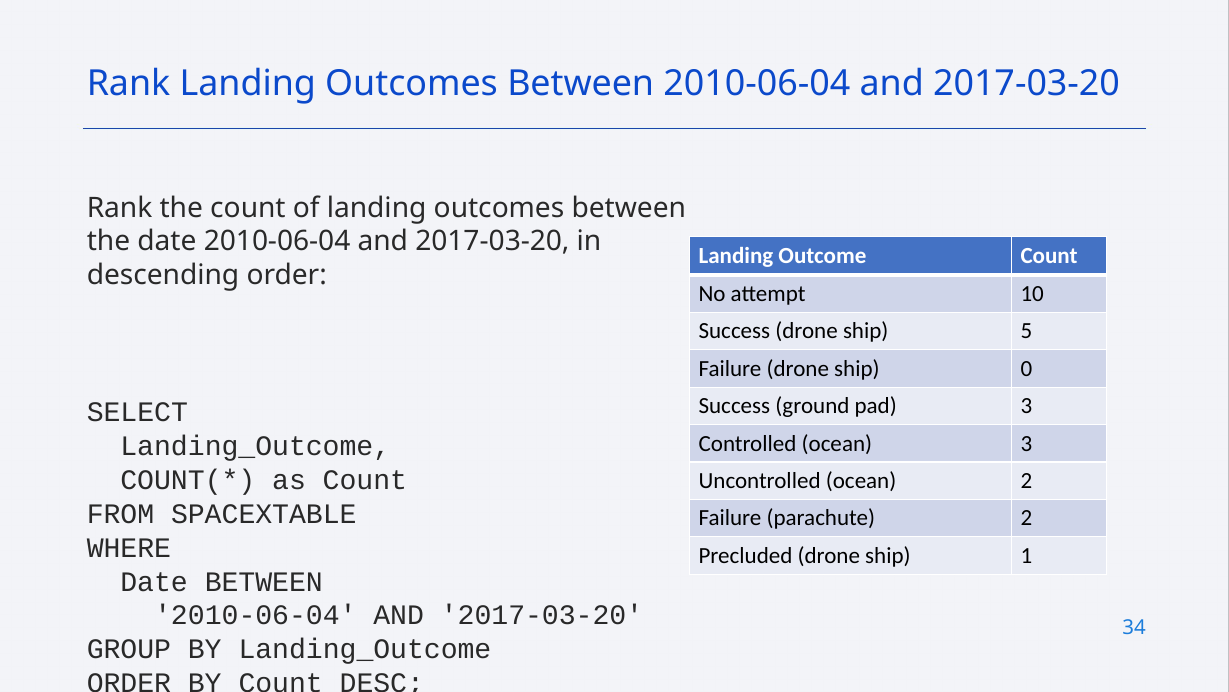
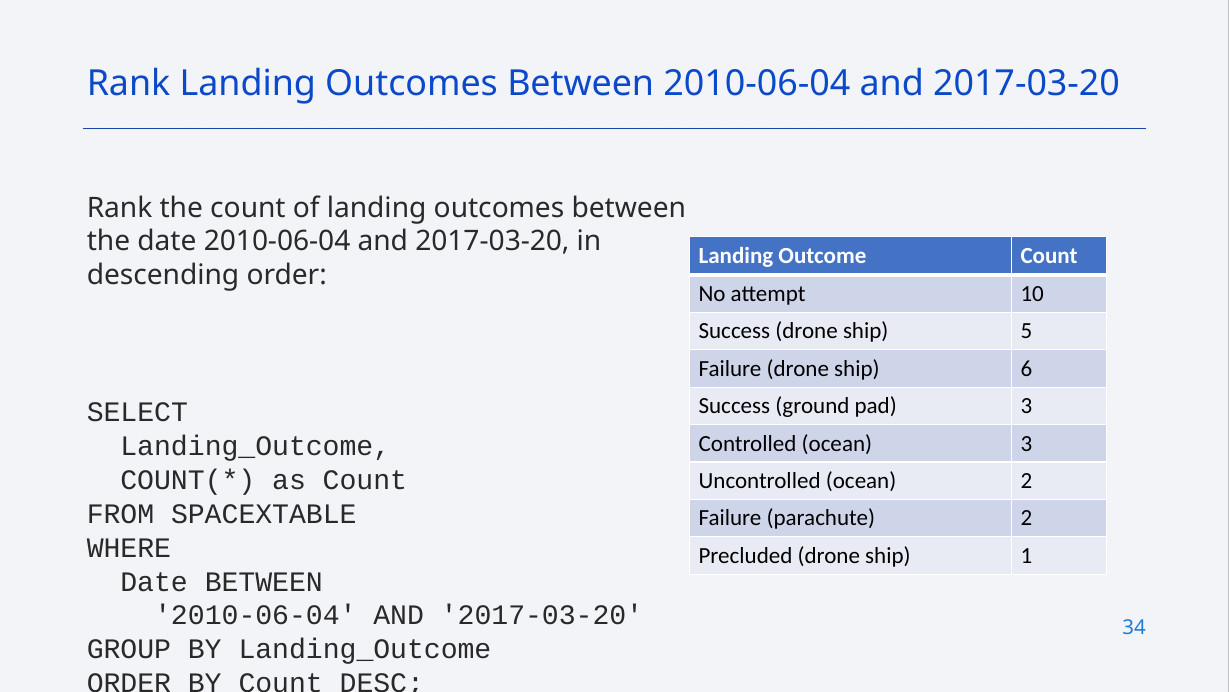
0: 0 -> 6 (1026, 368)
